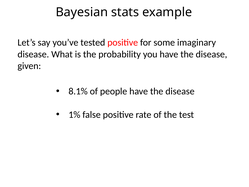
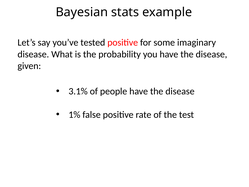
8.1%: 8.1% -> 3.1% (78, 91)
